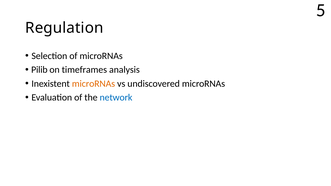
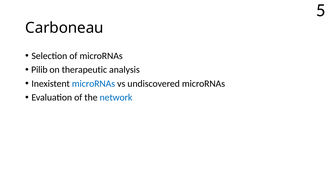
Regulation: Regulation -> Carboneau (64, 28)
timeframes: timeframes -> therapeutic (84, 70)
microRNAs colour: orange -> blue (93, 84)
